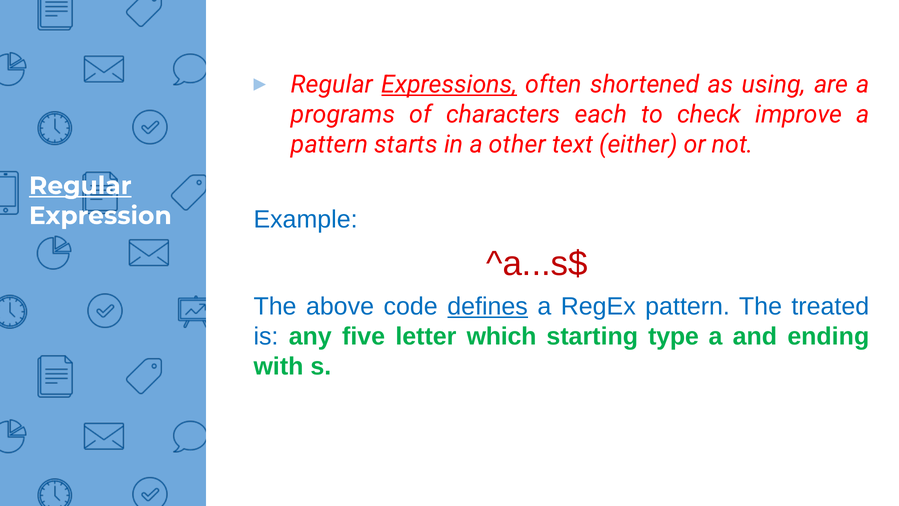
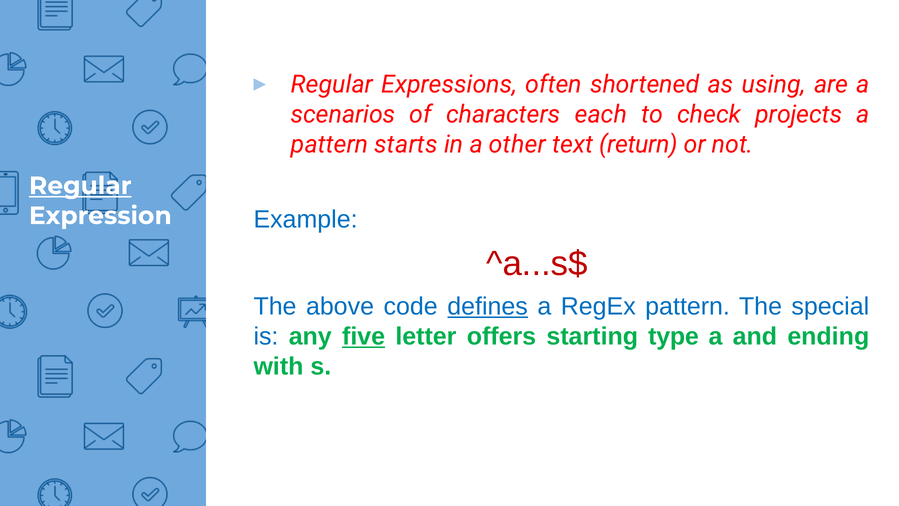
Expressions underline: present -> none (449, 84)
programs: programs -> scenarios (343, 114)
improve: improve -> projects (799, 114)
either: either -> return (638, 144)
treated: treated -> special (830, 306)
five underline: none -> present (364, 336)
which: which -> offers (501, 336)
